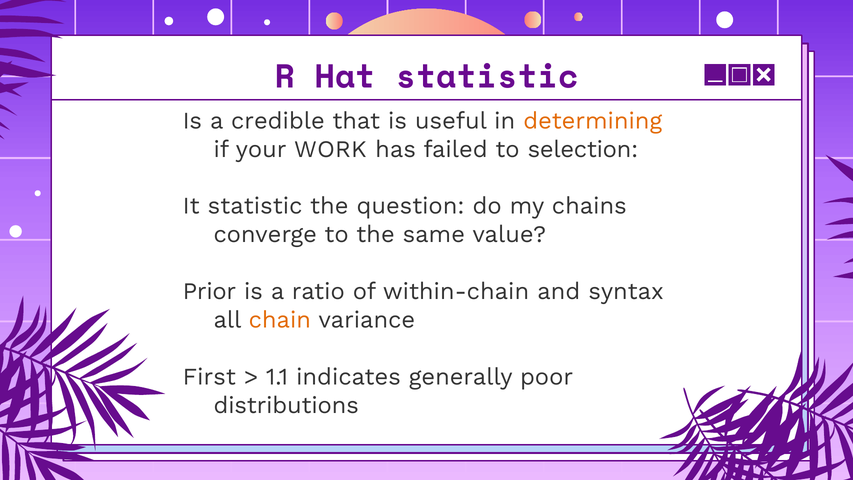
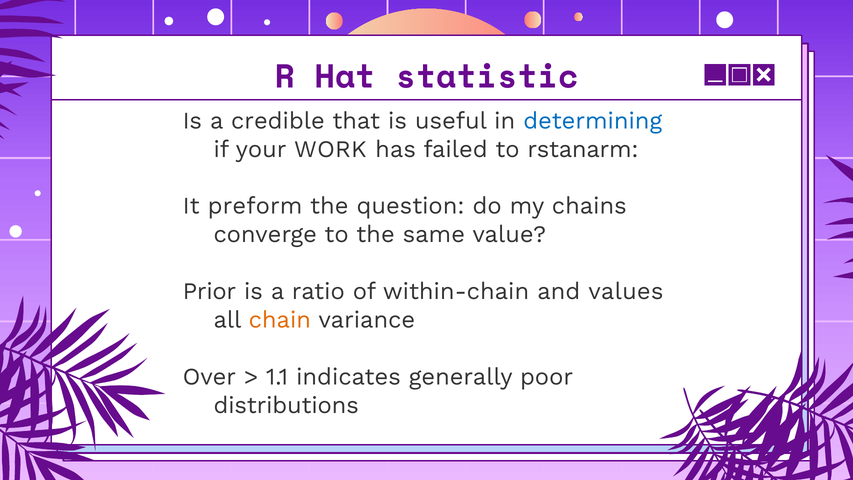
determining colour: orange -> blue (593, 121)
selection: selection -> rstanarm (583, 149)
It statistic: statistic -> preform (255, 206)
syntax: syntax -> values (626, 291)
First: First -> Over (209, 377)
